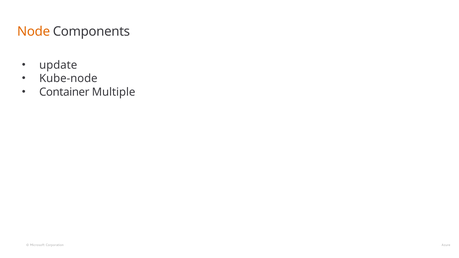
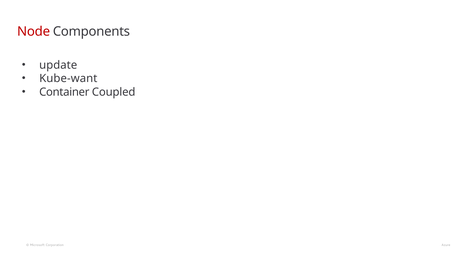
Node colour: orange -> red (34, 31)
Kube-node: Kube-node -> Kube-want (68, 79)
Multiple: Multiple -> Coupled (114, 92)
